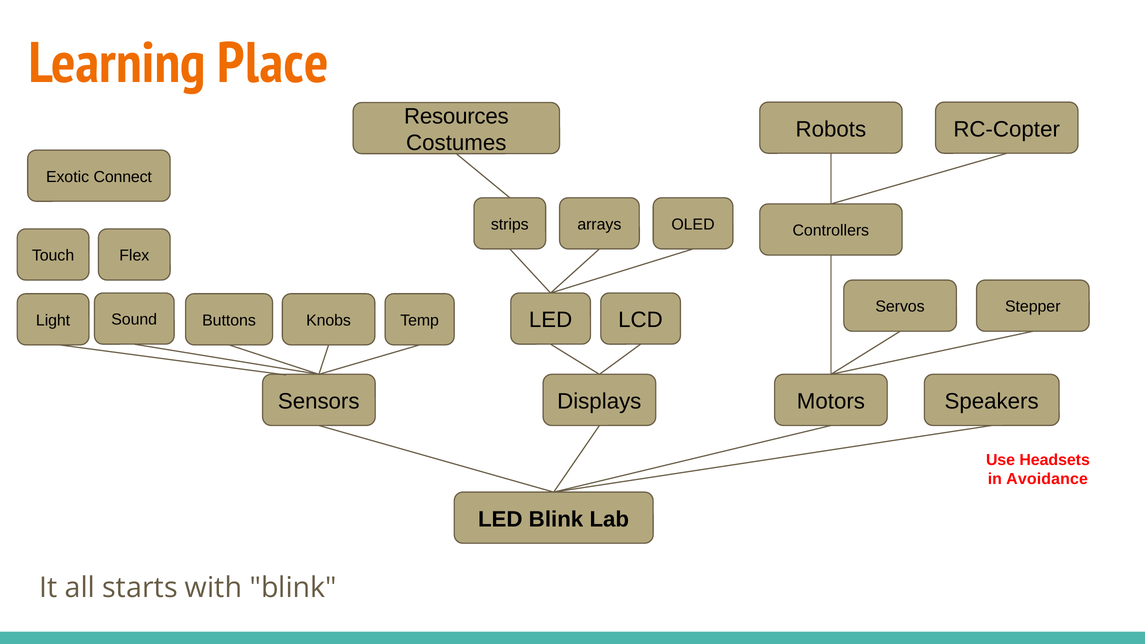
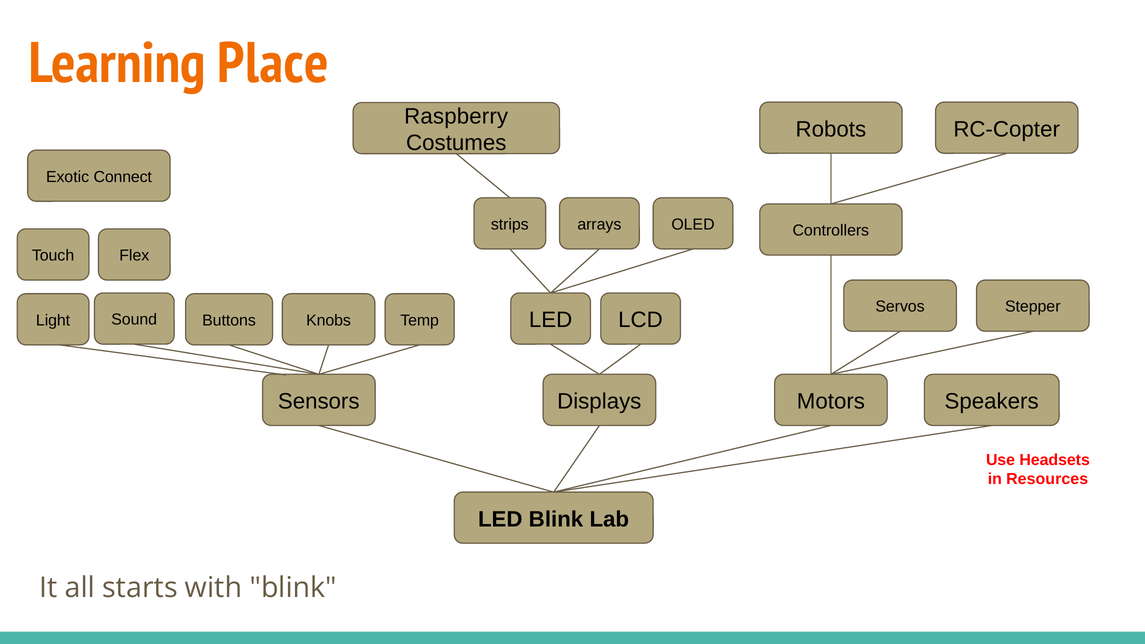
Resources: Resources -> Raspberry (456, 116)
Avoidance: Avoidance -> Resources (1047, 479)
